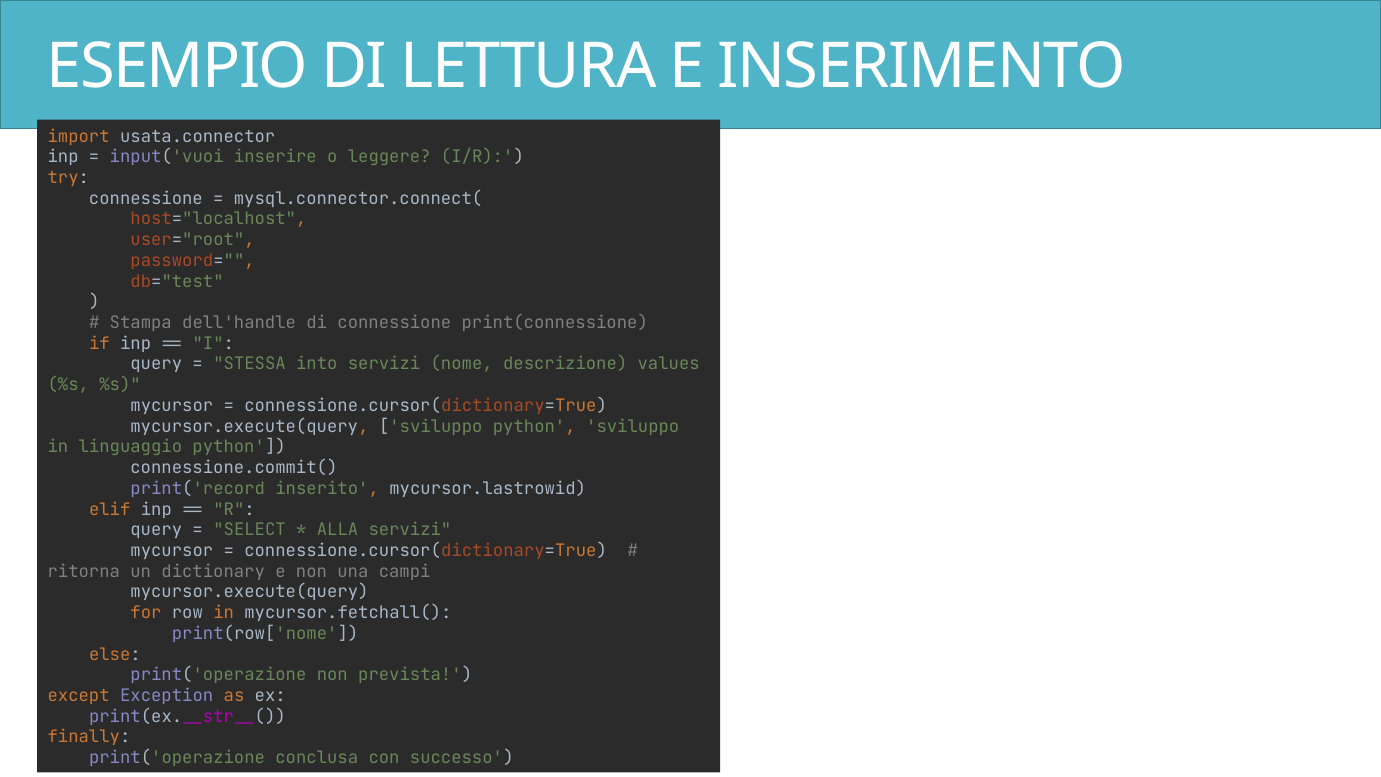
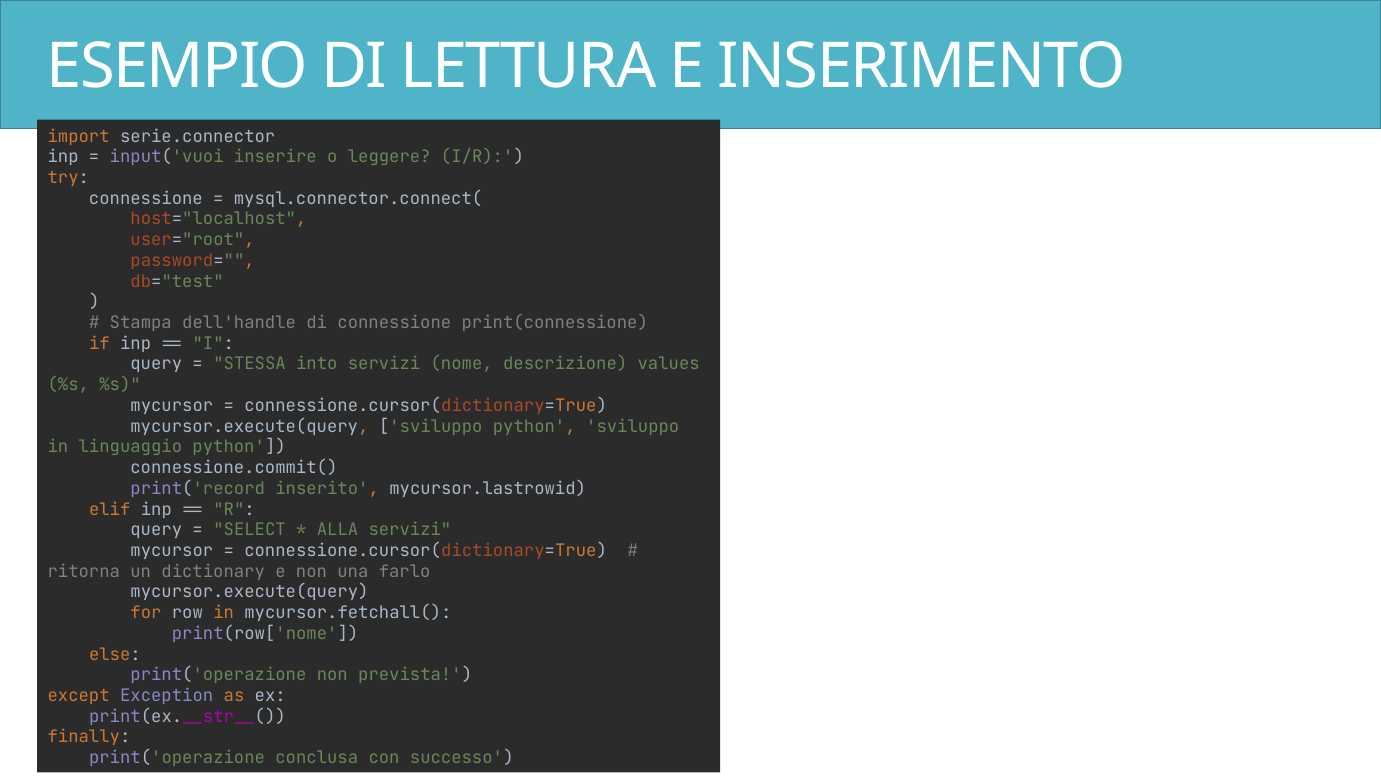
usata.connector: usata.connector -> serie.connector (198, 136)
campi: campi -> farlo (405, 571)
